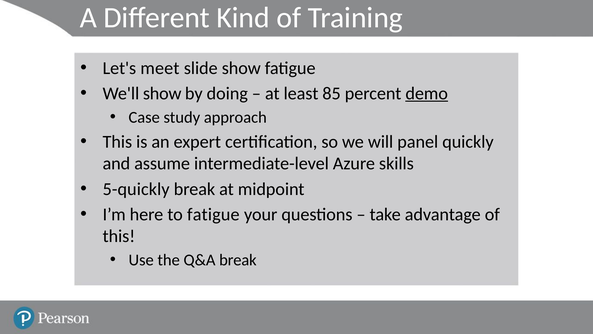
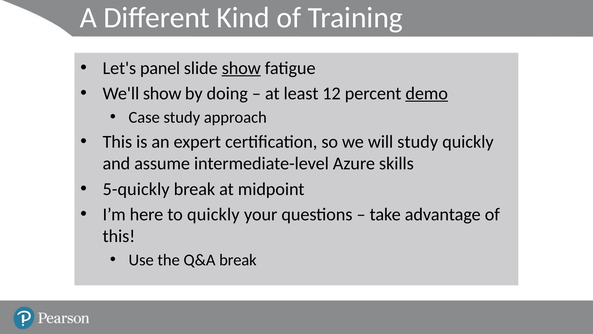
meet: meet -> panel (160, 68)
show underline: none -> present (241, 68)
85: 85 -> 12 (332, 93)
will panel: panel -> study (418, 142)
to fatigue: fatigue -> quickly (213, 214)
